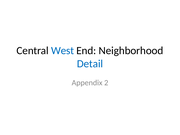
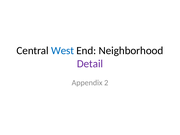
Detail colour: blue -> purple (90, 64)
